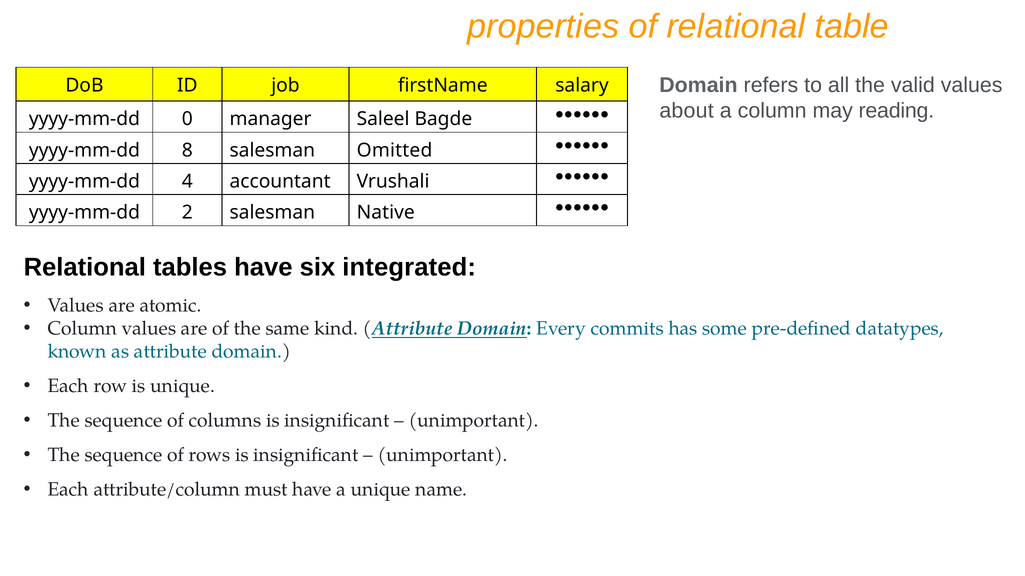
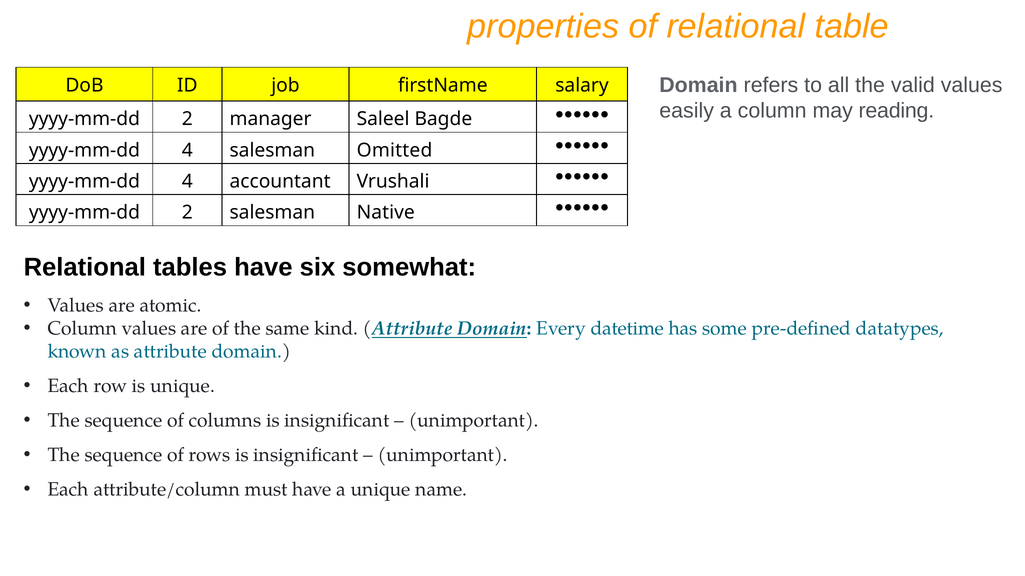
about: about -> easily (687, 111)
0: 0 -> 2 (187, 119)
8: 8 -> 4 (187, 150)
integrated: integrated -> somewhat (409, 268)
commits: commits -> datetime (627, 329)
